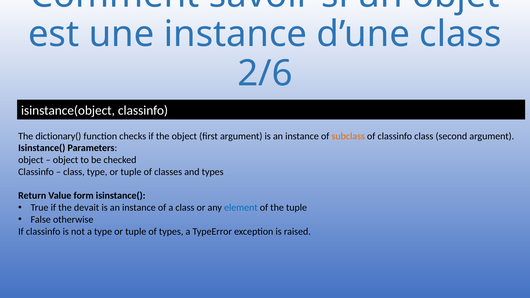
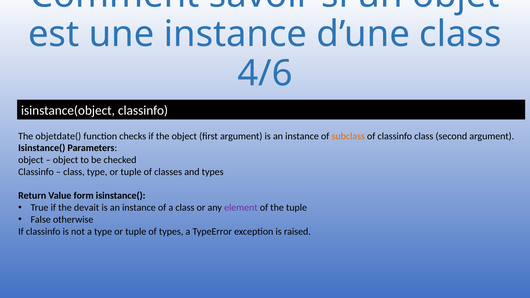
2/6: 2/6 -> 4/6 (265, 73)
dictionary(: dictionary( -> objetdate( (58, 136)
element colour: blue -> purple (241, 208)
